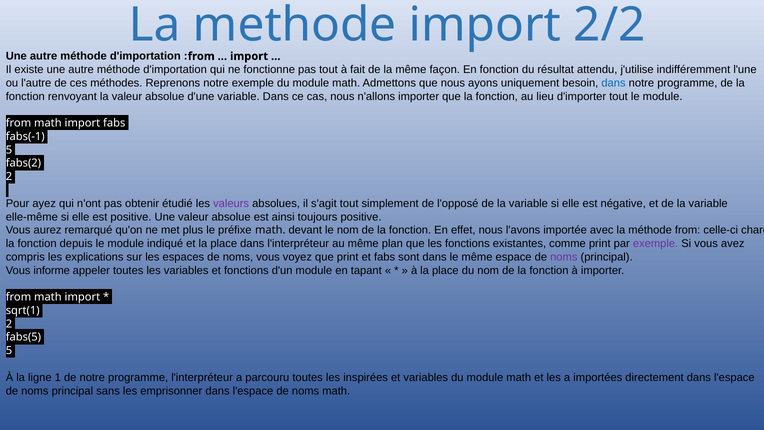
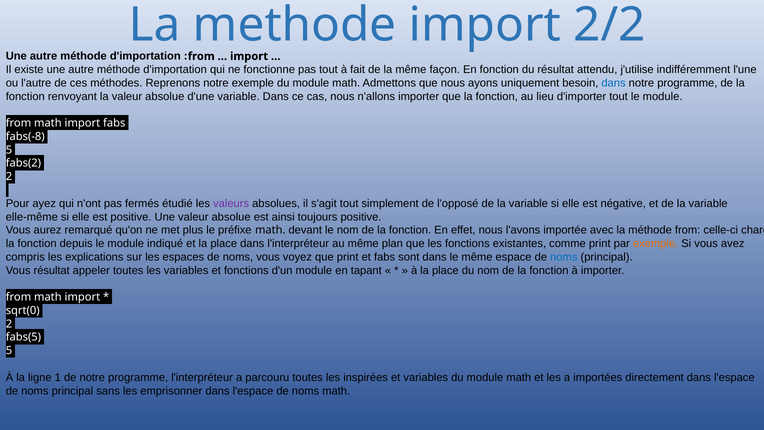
fabs(-1: fabs(-1 -> fabs(-8 (25, 136)
obtenir: obtenir -> fermés (142, 203)
exemple colour: purple -> orange (656, 243)
noms colour: purple -> blue (564, 257)
Vous informe: informe -> résultat (52, 270)
sqrt(1: sqrt(1 -> sqrt(0 (23, 310)
